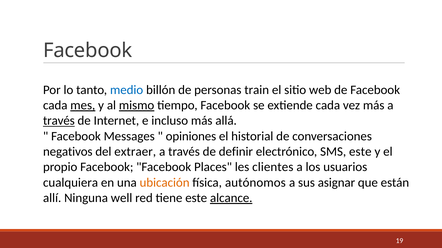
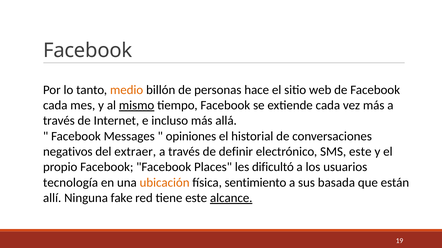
medio colour: blue -> orange (127, 90)
train: train -> hace (257, 90)
mes underline: present -> none (83, 106)
través underline: present -> none (59, 121)
clientes: clientes -> dificultó (273, 167)
cualquiera: cualquiera -> tecnología (71, 183)
autónomos: autónomos -> sentimiento (256, 183)
asignar: asignar -> basada (336, 183)
well: well -> fake (122, 198)
